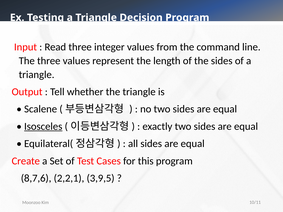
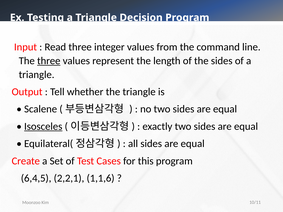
three underline: none -> present (49, 61)
8,7,6: 8,7,6 -> 6,4,5 (36, 178)
3,9,5: 3,9,5 -> 1,1,6 (101, 178)
